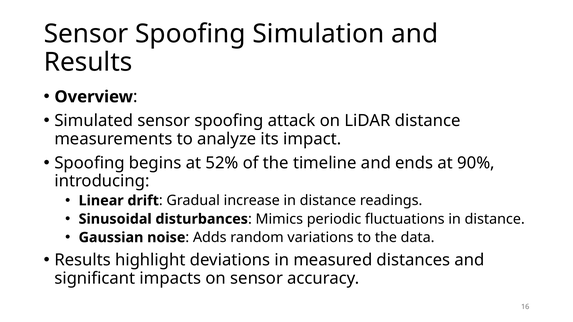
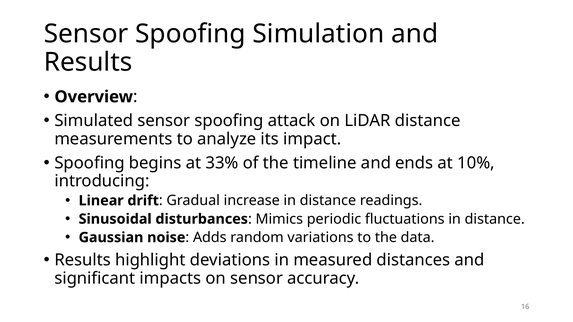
52%: 52% -> 33% (222, 163)
90%: 90% -> 10% (476, 163)
